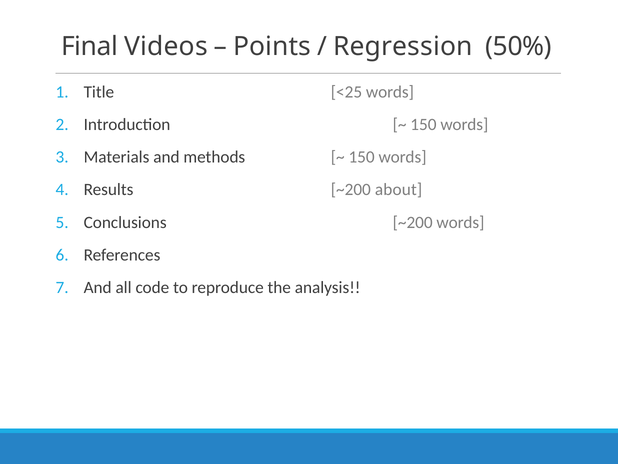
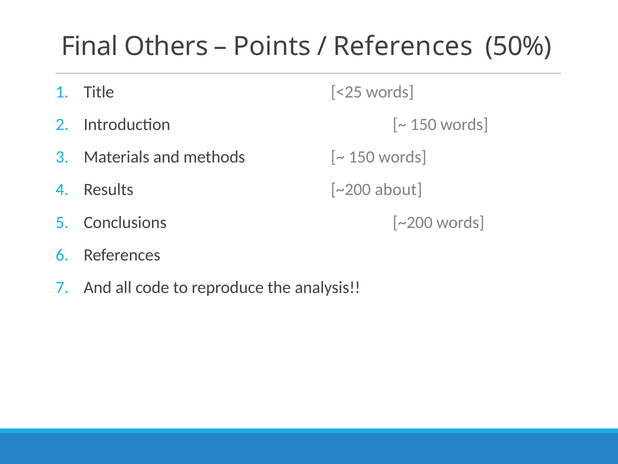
Videos: Videos -> Others (166, 47)
Regression: Regression -> References (403, 47)
